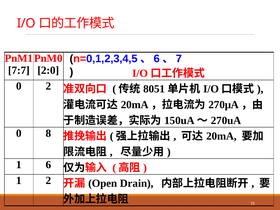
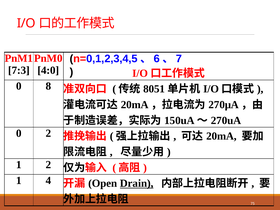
7:7: 7:7 -> 7:3 (19, 70)
2:0: 2:0 -> 4:0 (48, 70)
0 2: 2 -> 8 (48, 86)
0 8: 8 -> 2 (48, 133)
1 6: 6 -> 2 (48, 165)
1 2: 2 -> 4 (48, 180)
Drain underline: none -> present (137, 183)
